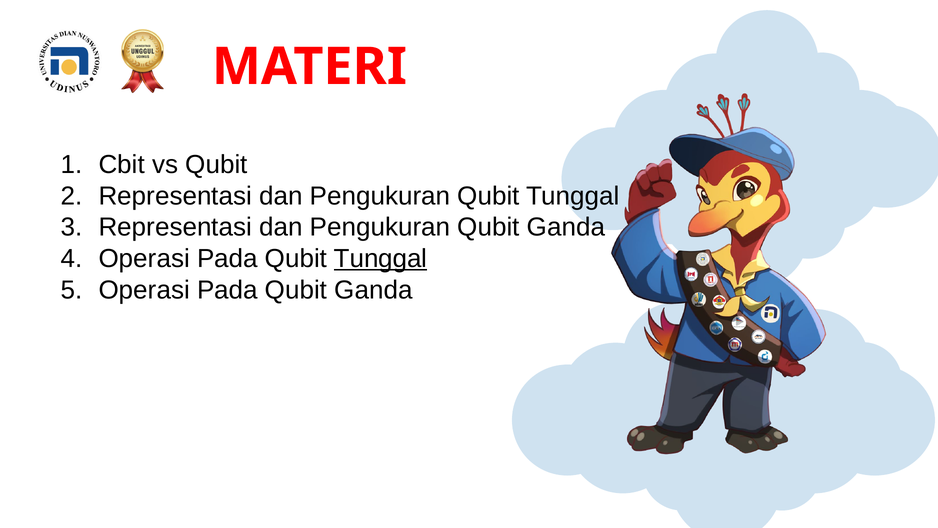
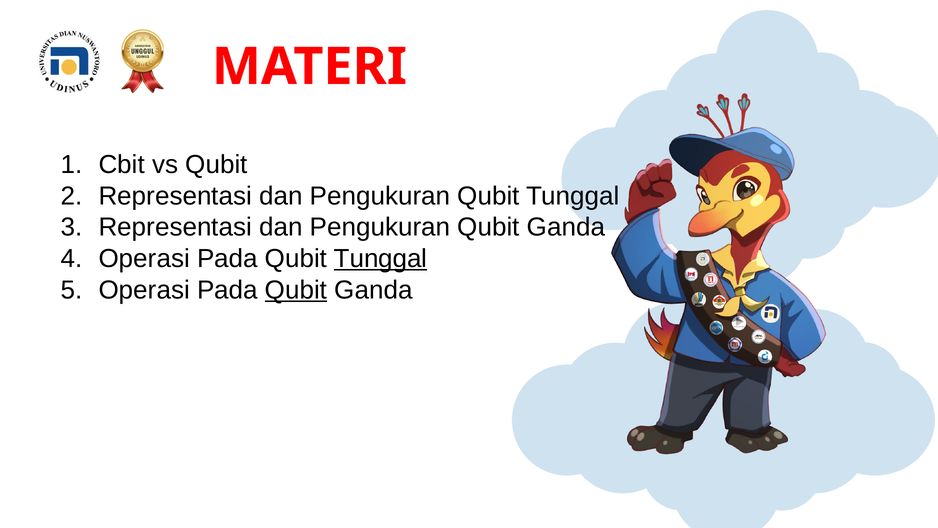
Qubit underline: none -> present (296, 290)
